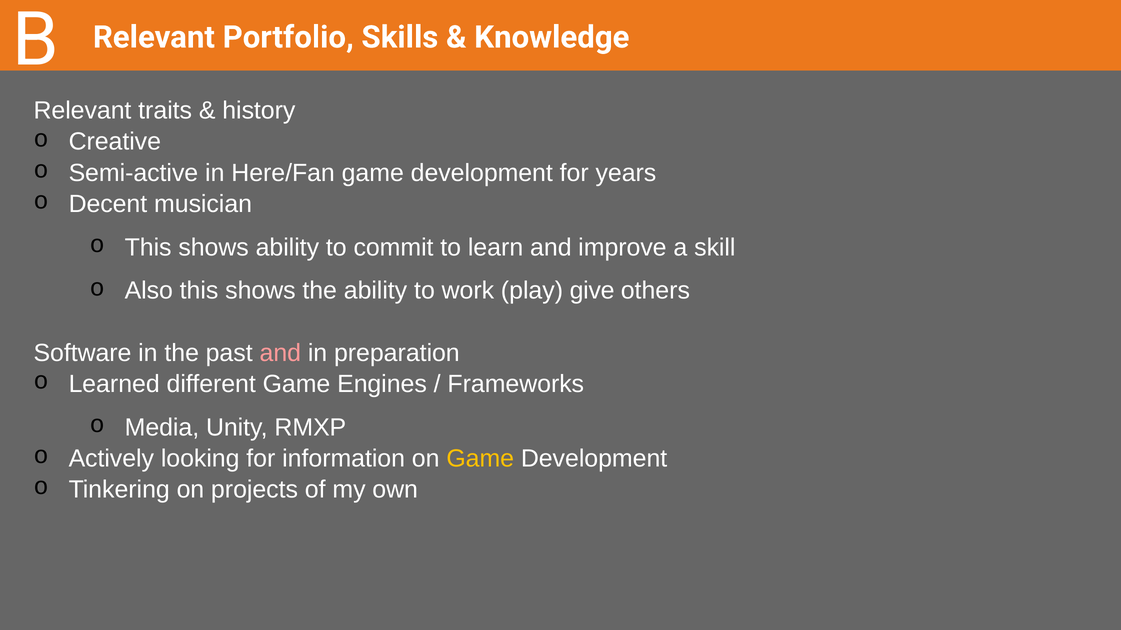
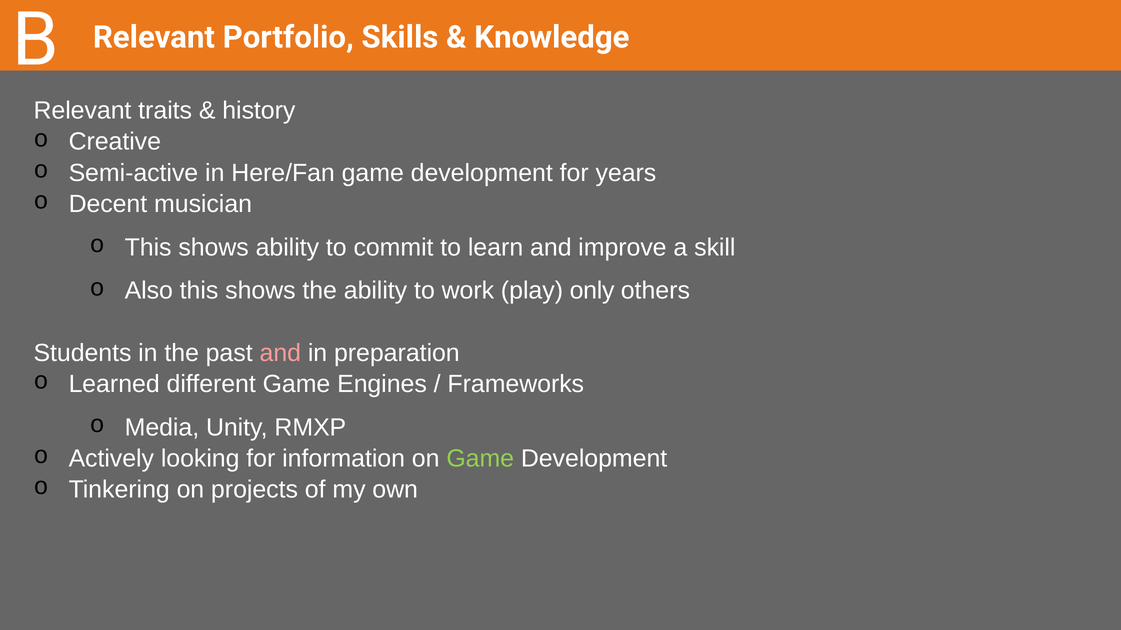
give: give -> only (592, 291)
Software: Software -> Students (83, 353)
Game colour: yellow -> light green (480, 459)
